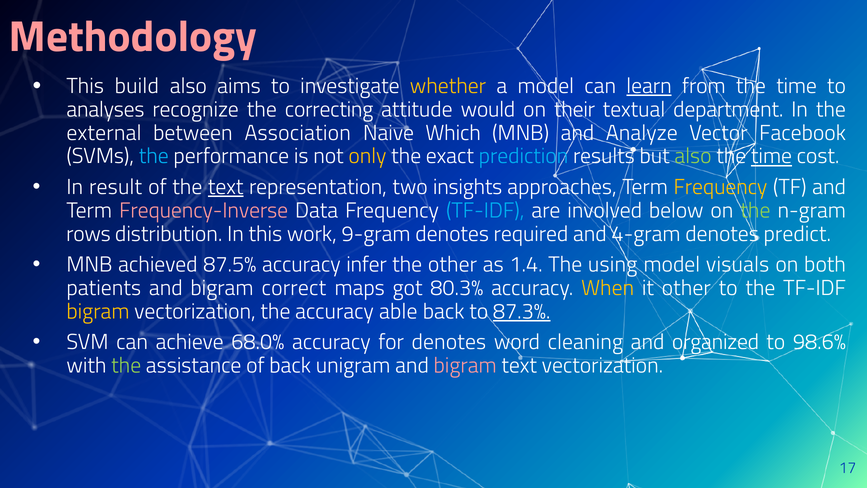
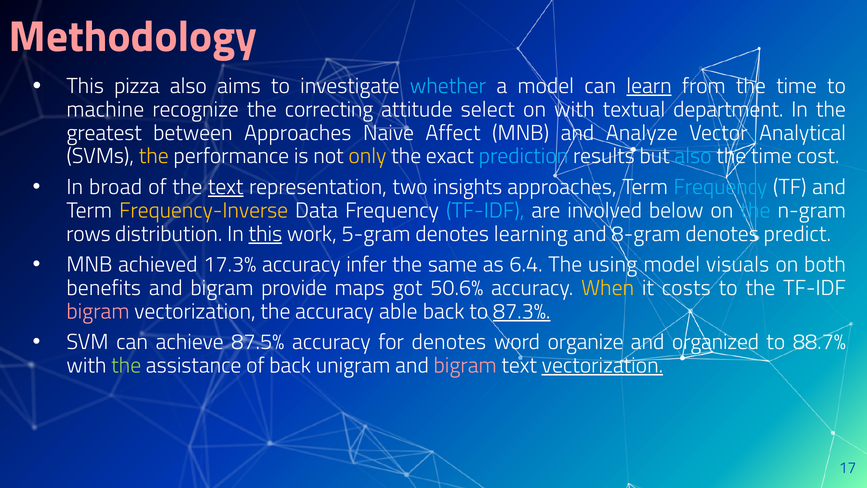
build: build -> pizza (137, 86)
whether colour: yellow -> light blue (448, 86)
analyses: analyses -> machine (105, 109)
would: would -> select (488, 109)
on their: their -> with (574, 109)
external: external -> greatest (104, 133)
between Association: Association -> Approaches (298, 133)
Which: Which -> Affect (453, 133)
Facebook: Facebook -> Analytical (803, 133)
the colour: light blue -> yellow (154, 156)
also colour: light green -> light blue (693, 156)
time underline: present -> none (772, 156)
result: result -> broad (116, 187)
Frequency colour: yellow -> light blue (720, 187)
Frequency-Inverse colour: pink -> yellow (204, 210)
the colour: light green -> light blue (755, 210)
this underline: none -> present (265, 234)
9-gram: 9-gram -> 5-gram (376, 234)
required: required -> learning (531, 234)
4-gram: 4-gram -> 8-gram (646, 234)
87.5%: 87.5% -> 17.3% (230, 264)
the other: other -> same (453, 264)
1.4: 1.4 -> 6.4 (526, 264)
patients: patients -> benefits (104, 288)
correct: correct -> provide (294, 288)
80.3%: 80.3% -> 50.6% (457, 288)
it other: other -> costs (686, 288)
bigram colour: yellow -> pink (98, 311)
68.0%: 68.0% -> 87.5% (258, 342)
cleaning: cleaning -> organize (586, 342)
98.6%: 98.6% -> 88.7% (819, 342)
vectorization underline: none -> present (602, 365)
